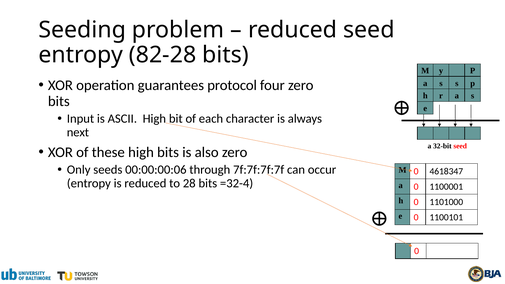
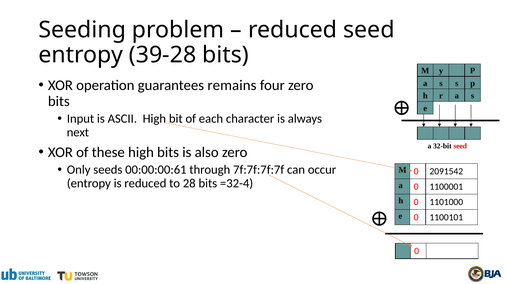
82-28: 82-28 -> 39-28 (163, 55)
protocol: protocol -> remains (232, 85)
00:00:00:06: 00:00:00:06 -> 00:00:00:61 (156, 170)
4618347: 4618347 -> 2091542 (446, 171)
